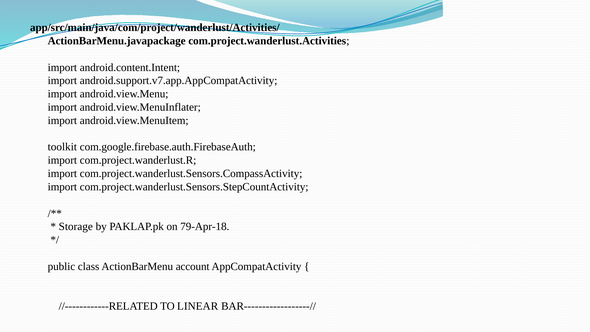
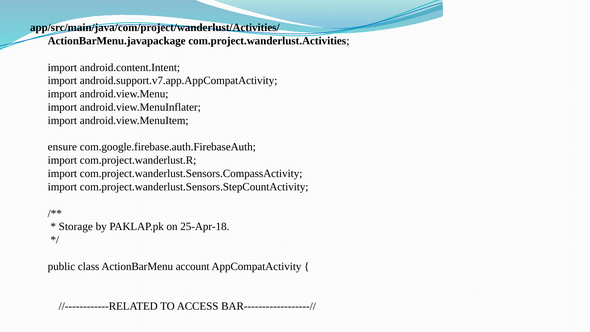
toolkit: toolkit -> ensure (62, 147)
79-Apr-18: 79-Apr-18 -> 25-Apr-18 (205, 227)
LINEAR: LINEAR -> ACCESS (198, 306)
